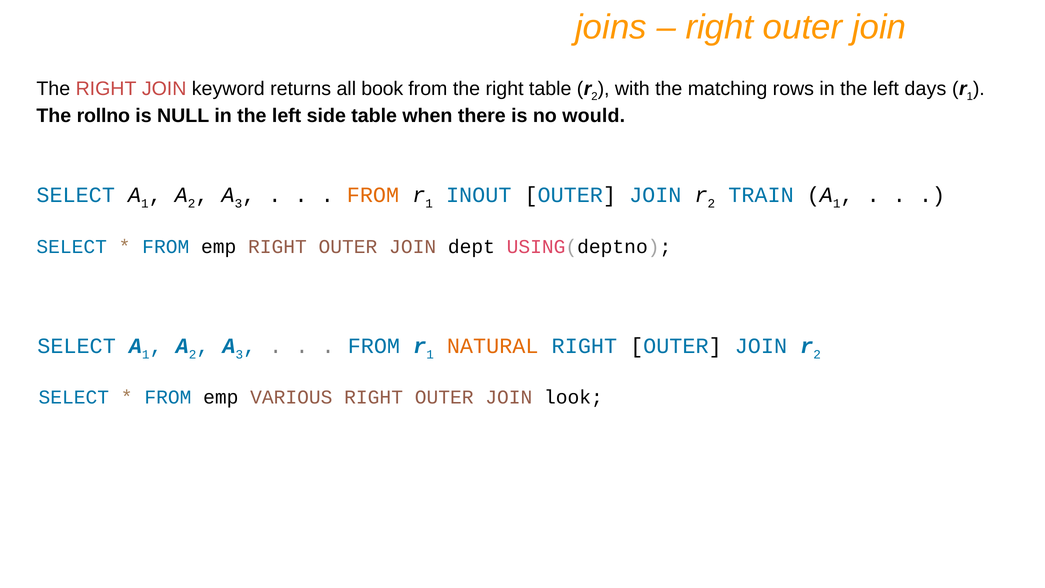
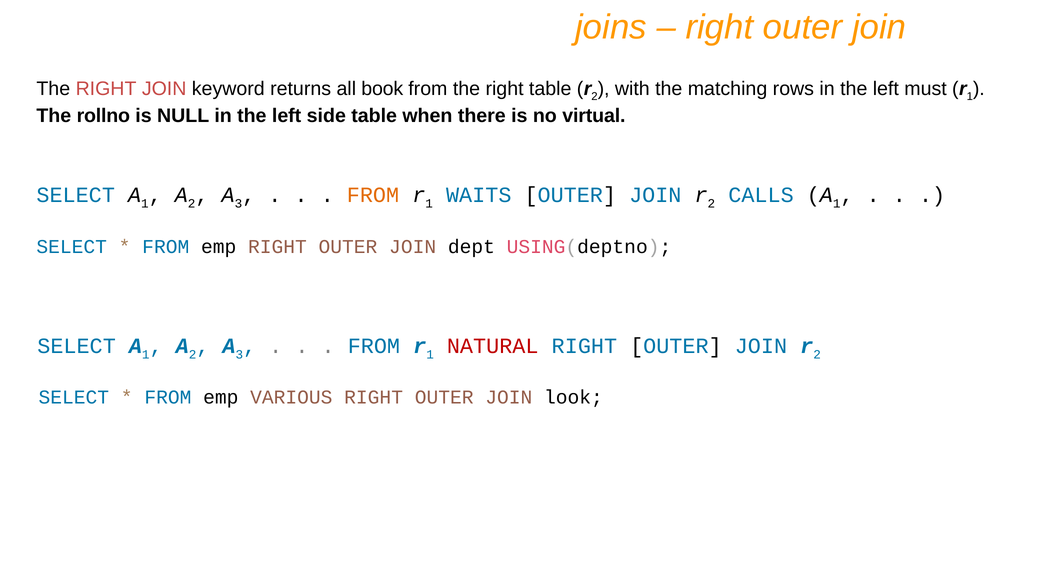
days: days -> must (926, 89)
would: would -> virtual (594, 116)
INOUT: INOUT -> WAITS (479, 195)
TRAIN: TRAIN -> CALLS (761, 195)
NATURAL colour: orange -> red (493, 346)
